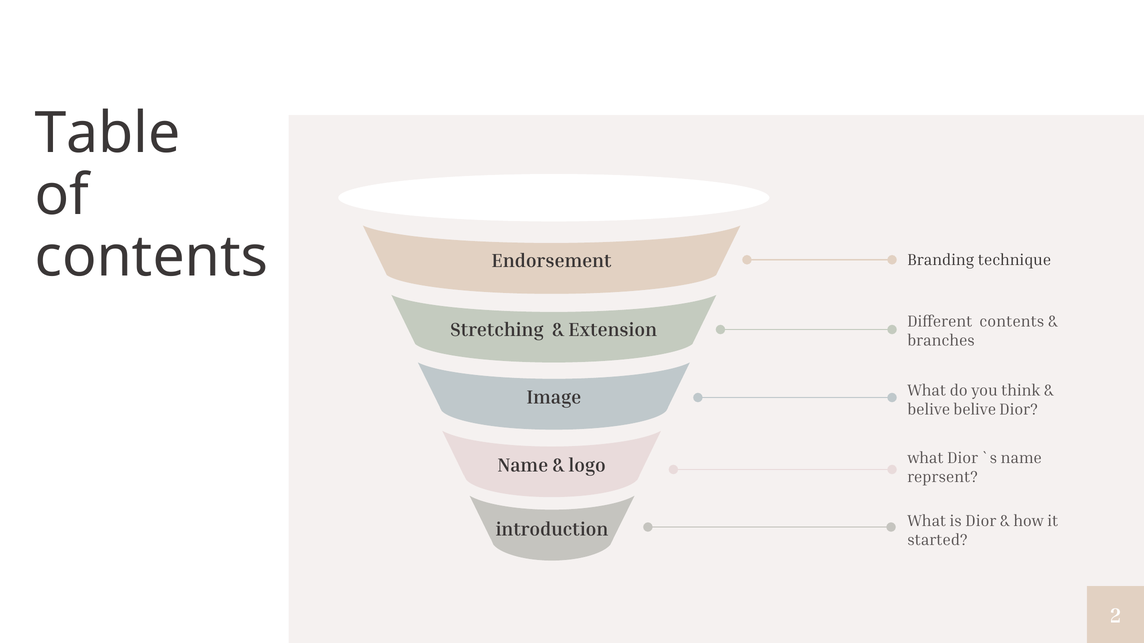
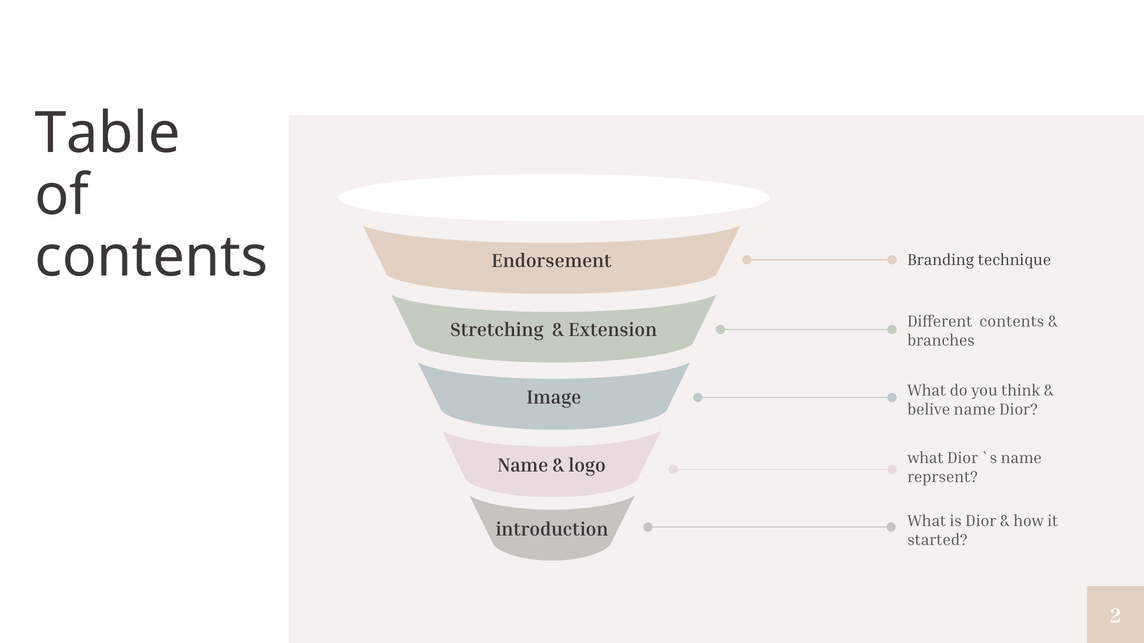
belive belive: belive -> name (975, 410)
